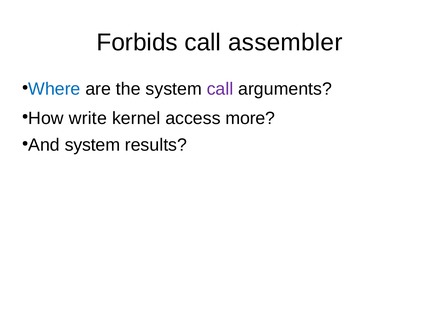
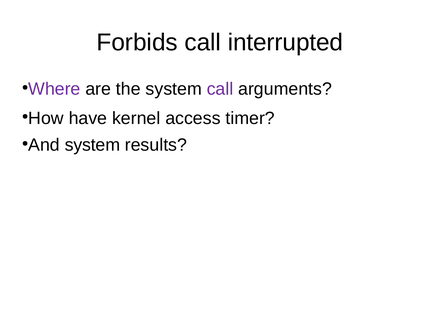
assembler: assembler -> interrupted (286, 42)
Where colour: blue -> purple (54, 89)
write: write -> have (88, 118)
more: more -> timer (250, 118)
